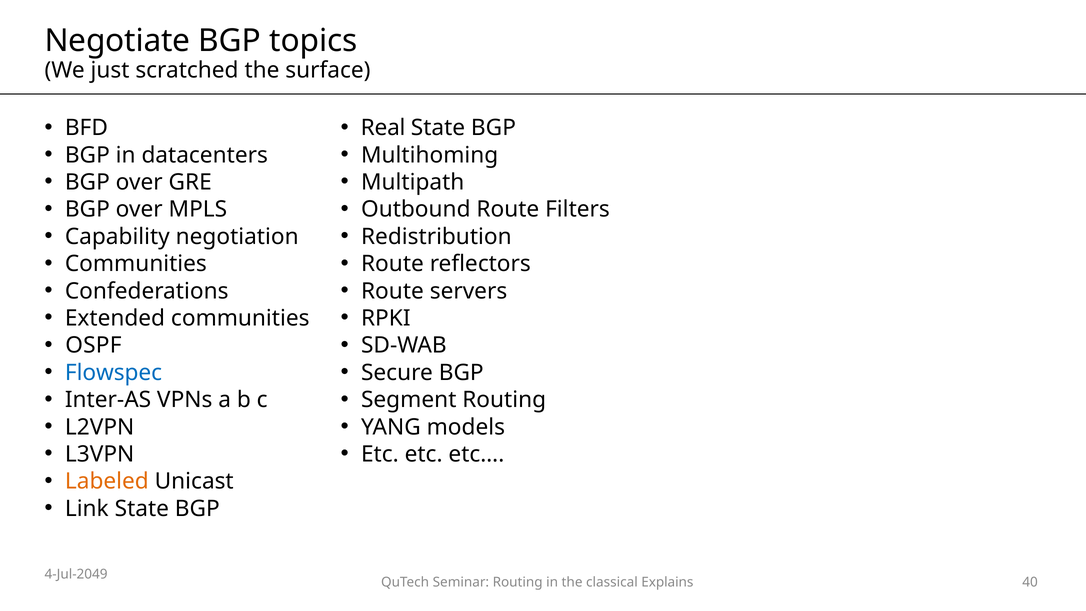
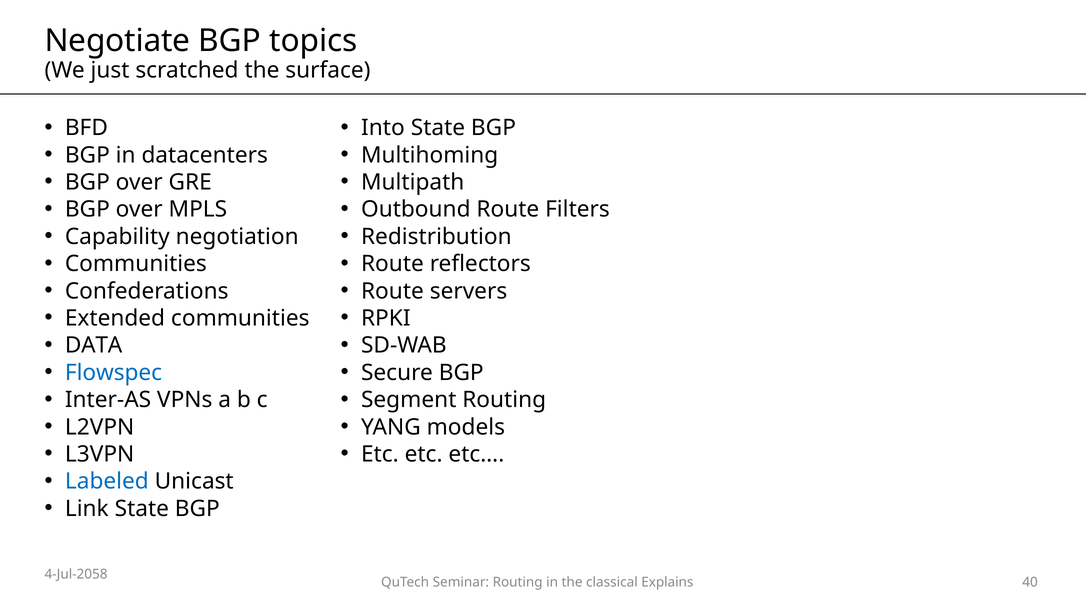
Real: Real -> Into (383, 128)
OSPF: OSPF -> DATA (94, 345)
Labeled colour: orange -> blue (107, 481)
4-Jul-2049: 4-Jul-2049 -> 4-Jul-2058 (76, 574)
